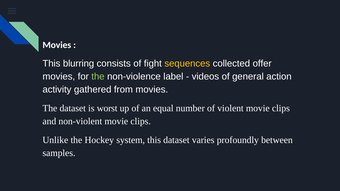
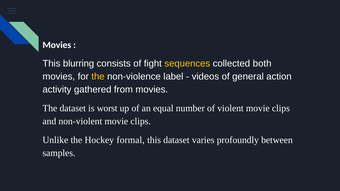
offer: offer -> both (262, 64)
the colour: light green -> yellow (98, 77)
system: system -> formal (131, 140)
